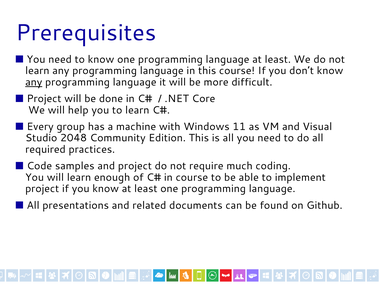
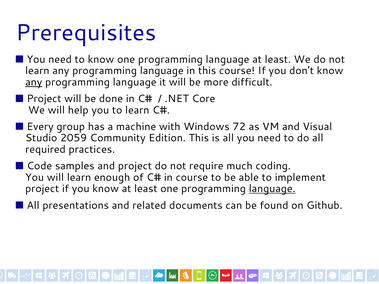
11: 11 -> 72 (239, 127)
2048: 2048 -> 2059 (74, 138)
language underline: none -> present (272, 189)
